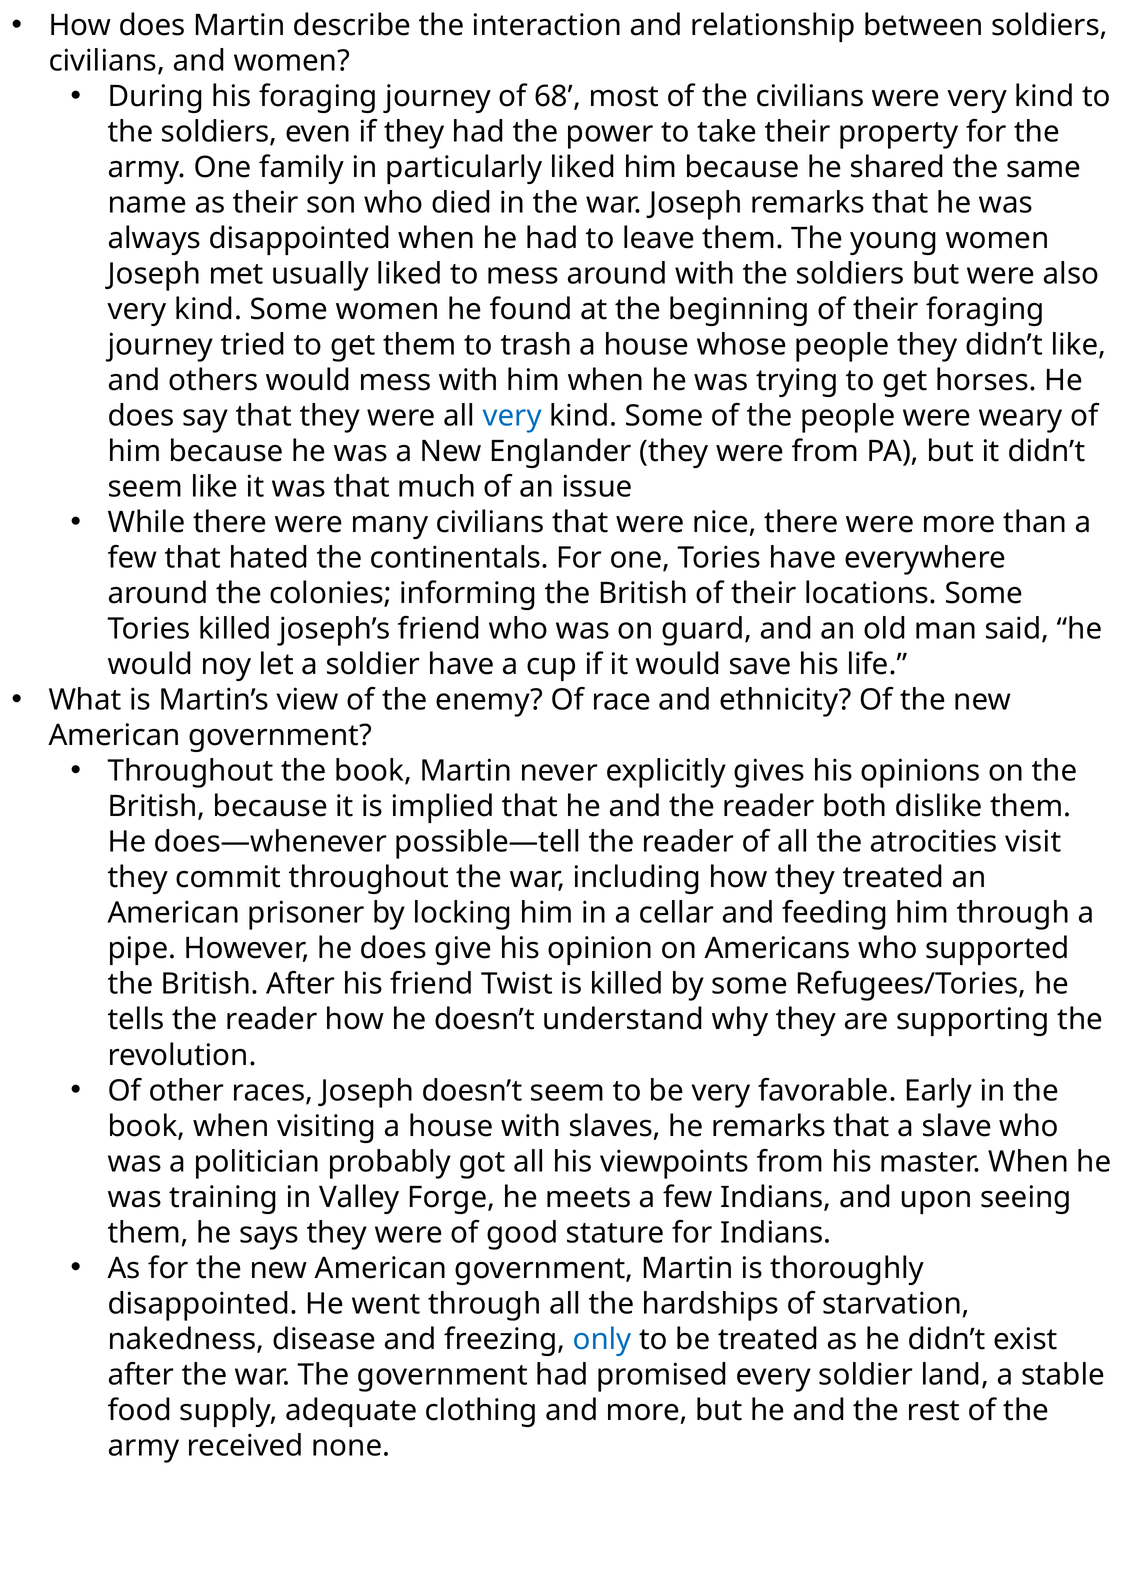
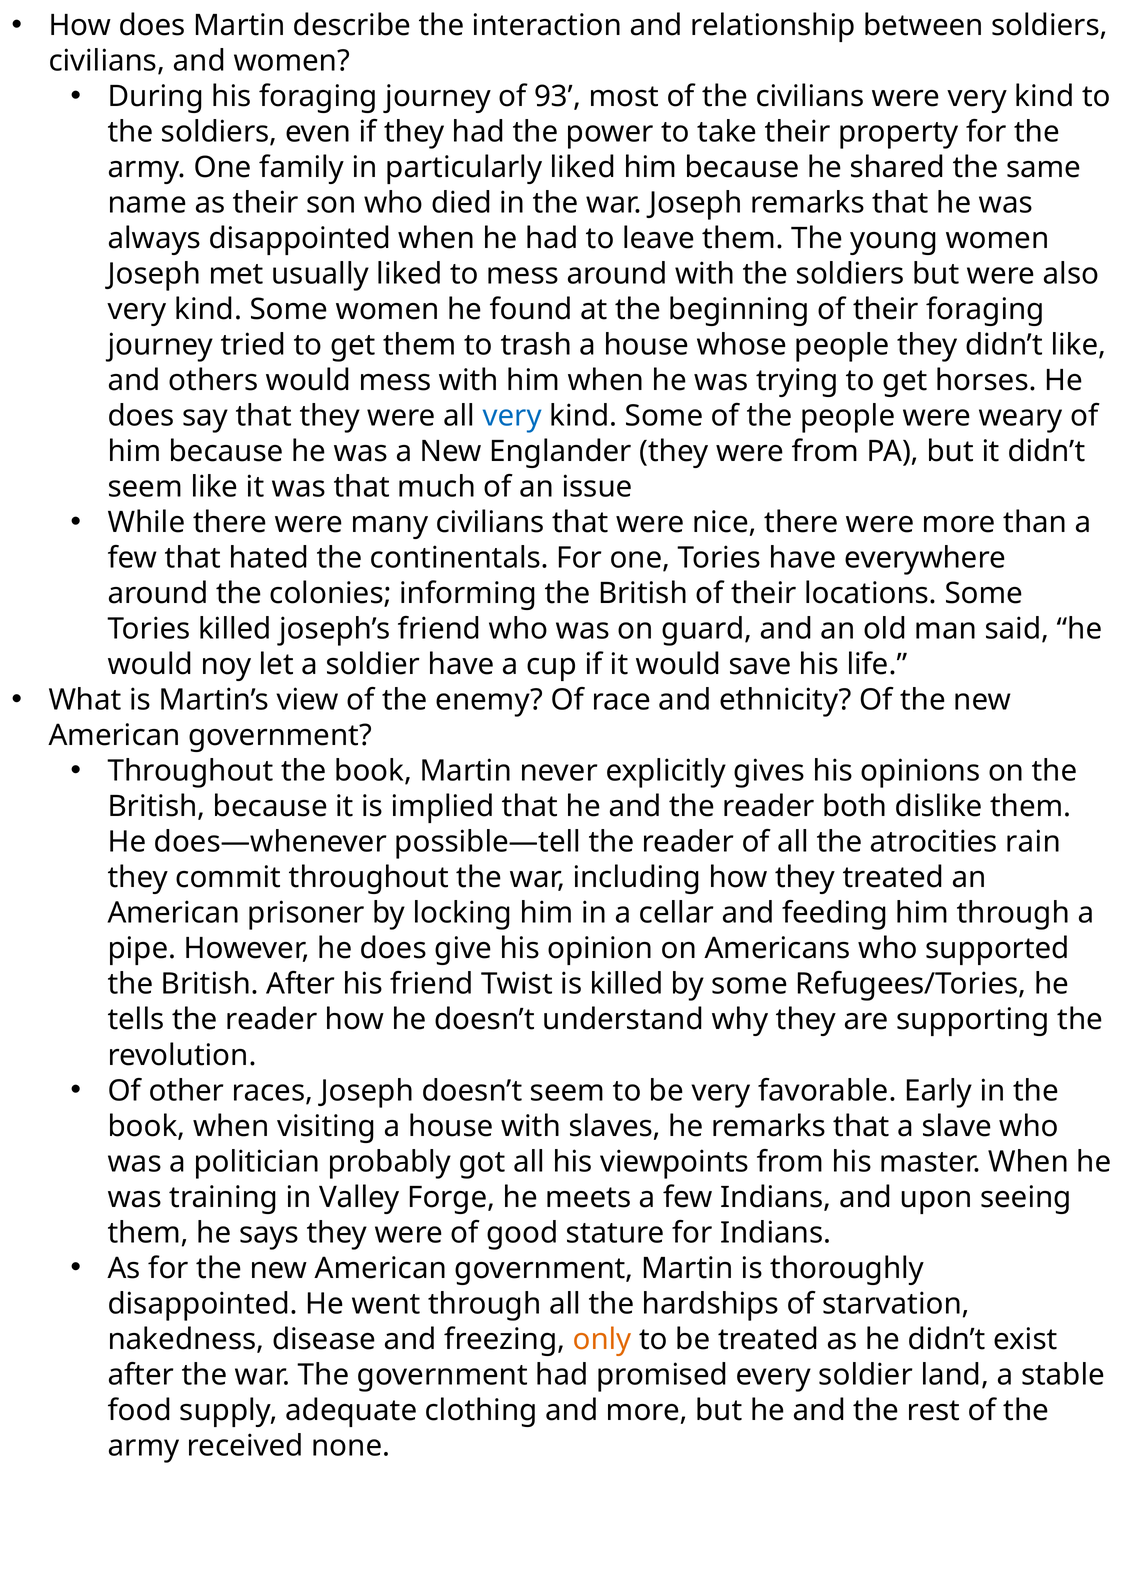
68: 68 -> 93 (557, 97)
visit: visit -> rain (1033, 842)
only colour: blue -> orange (602, 1339)
